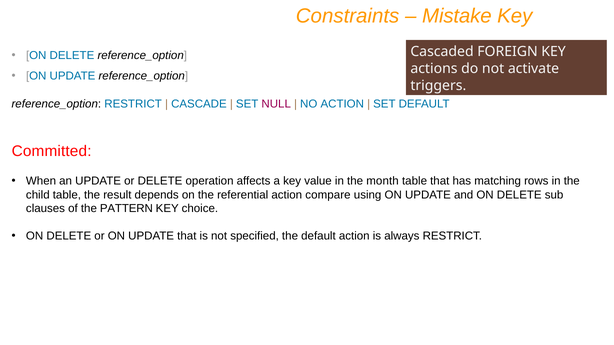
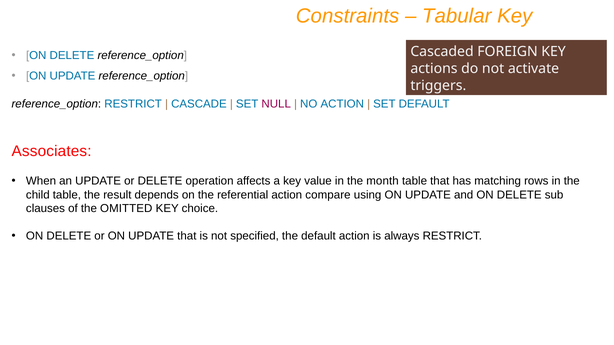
Mistake: Mistake -> Tabular (457, 16)
Committed: Committed -> Associates (52, 152)
PATTERN: PATTERN -> OMITTED (126, 209)
